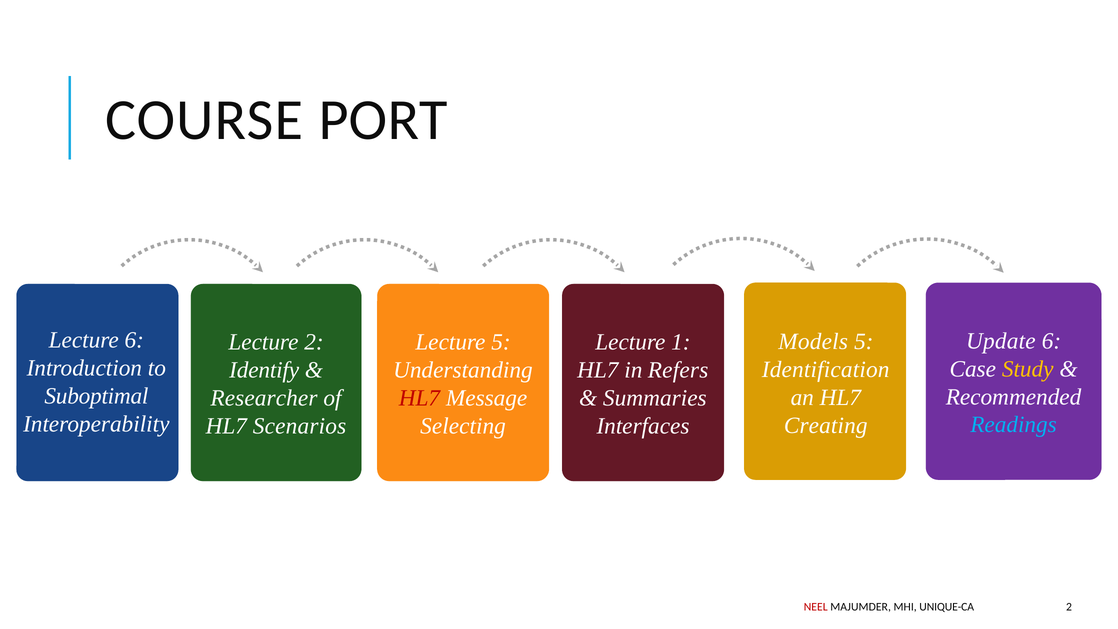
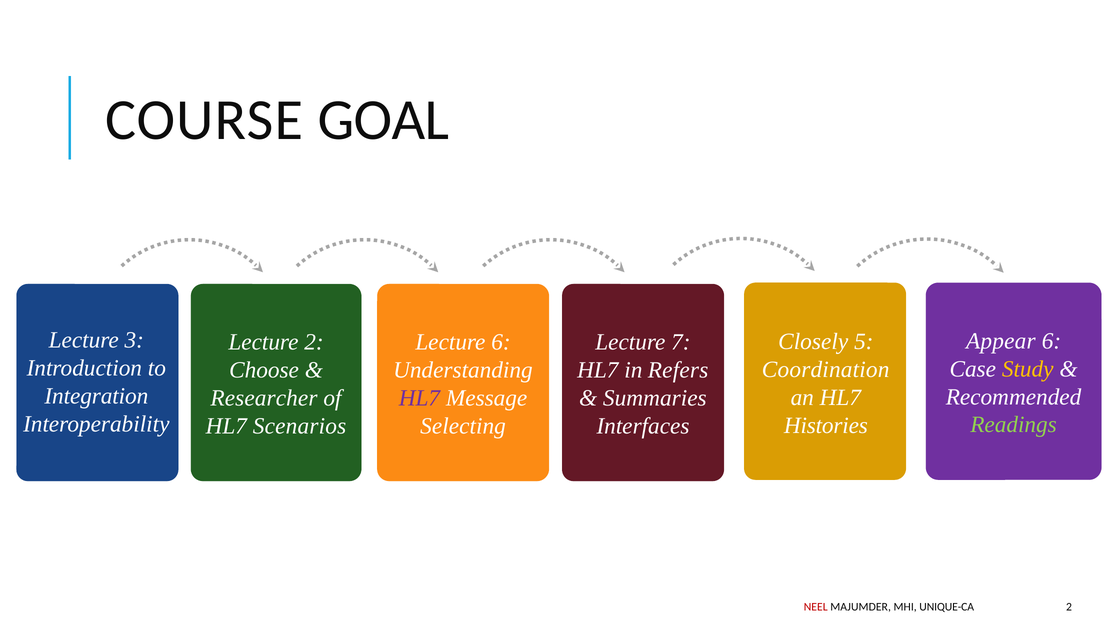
PORT: PORT -> GOAL (383, 120)
Lecture 6: 6 -> 3 (134, 340)
Update: Update -> Appear (1001, 341)
Models: Models -> Closely (813, 341)
Lecture 5: 5 -> 6 (501, 342)
1: 1 -> 7 (681, 342)
Identification: Identification -> Coordination (826, 369)
Identify: Identify -> Choose (264, 370)
Suboptimal: Suboptimal -> Integration (96, 396)
HL7 colour: red -> purple (419, 398)
Readings colour: light blue -> light green (1014, 425)
Creating: Creating -> Histories (826, 425)
